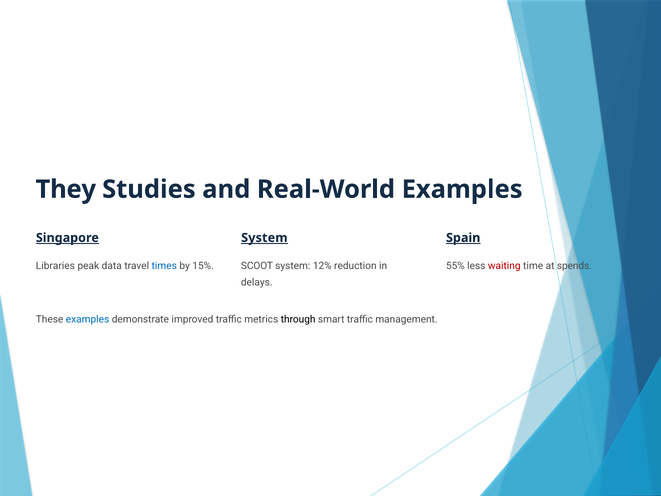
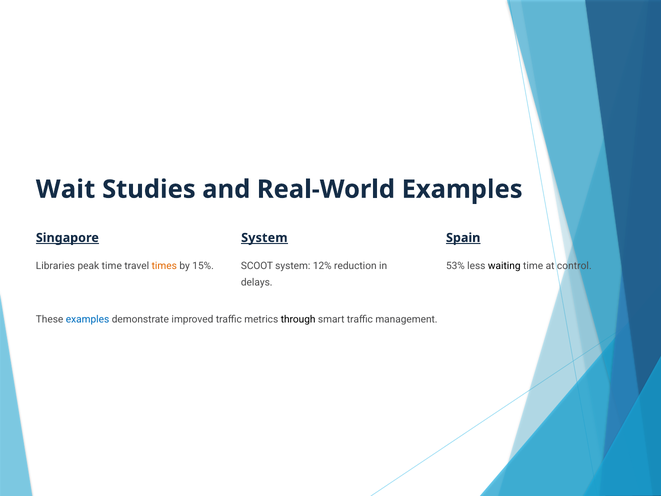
They: They -> Wait (66, 189)
peak data: data -> time (112, 266)
times colour: blue -> orange (164, 266)
55%: 55% -> 53% (455, 266)
waiting colour: red -> black (504, 266)
spends: spends -> control (574, 266)
